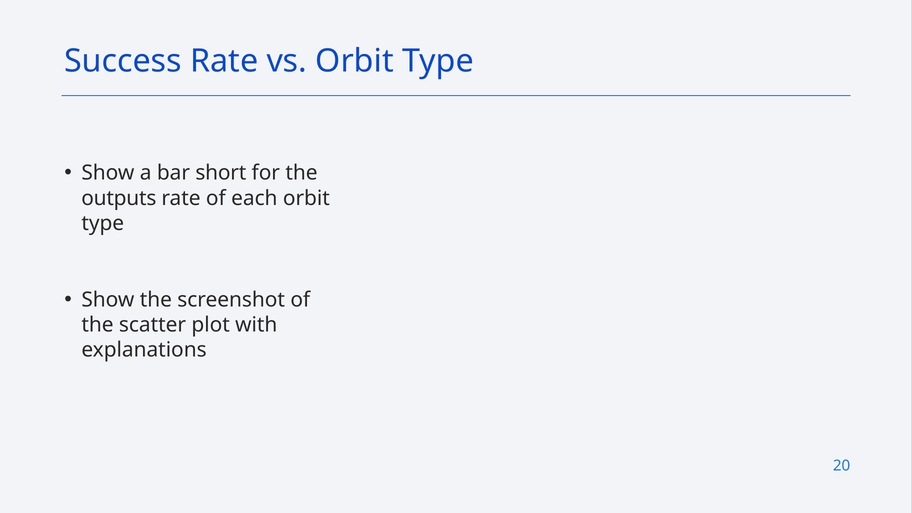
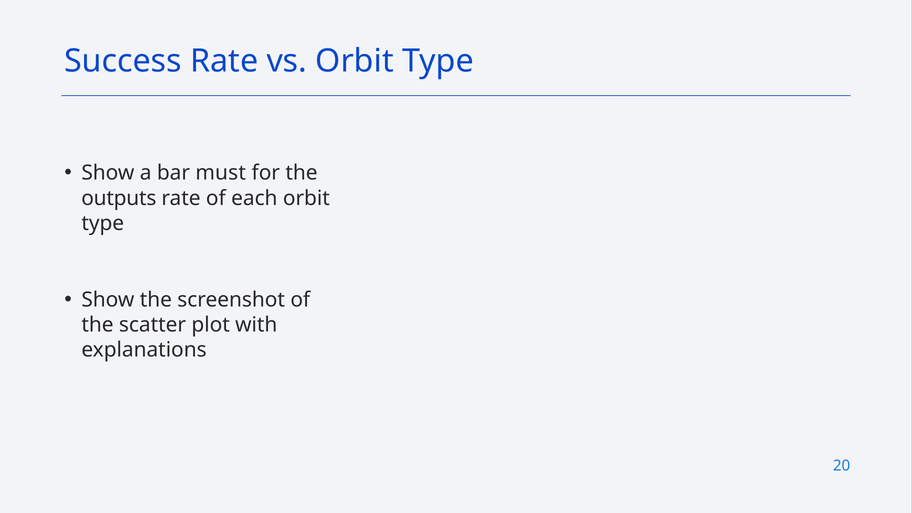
short: short -> must (221, 173)
